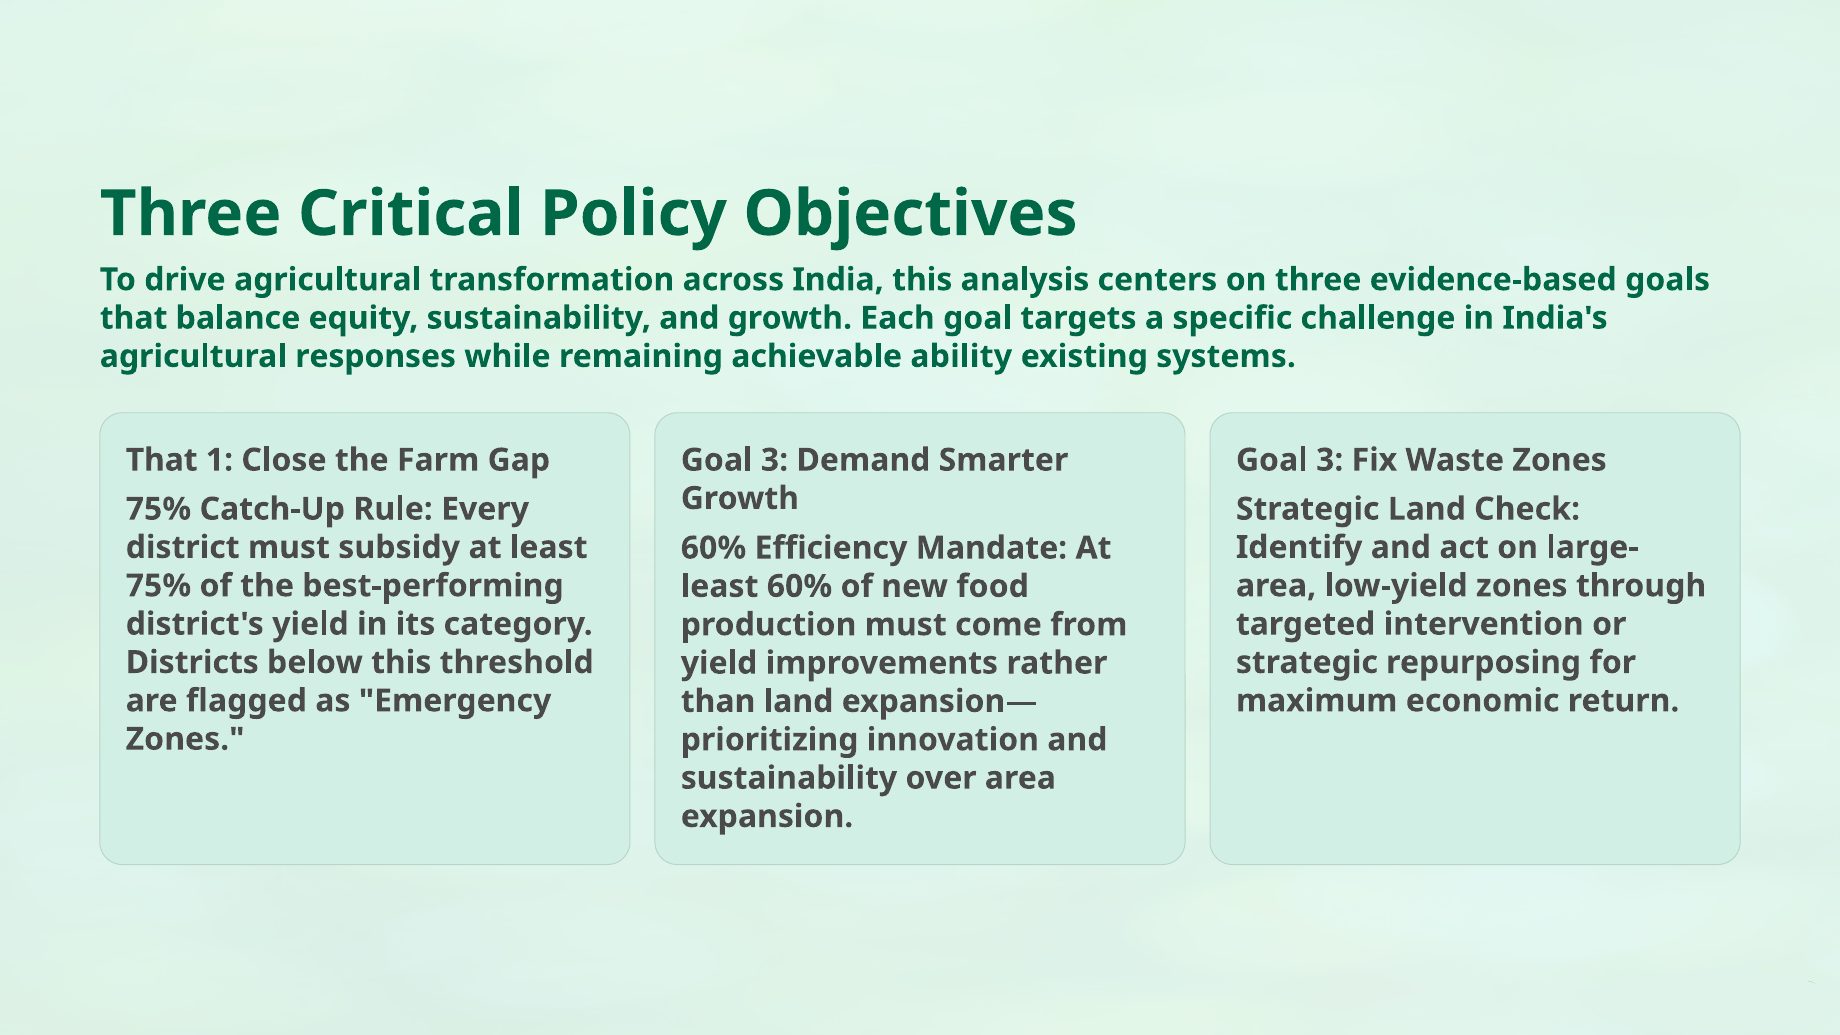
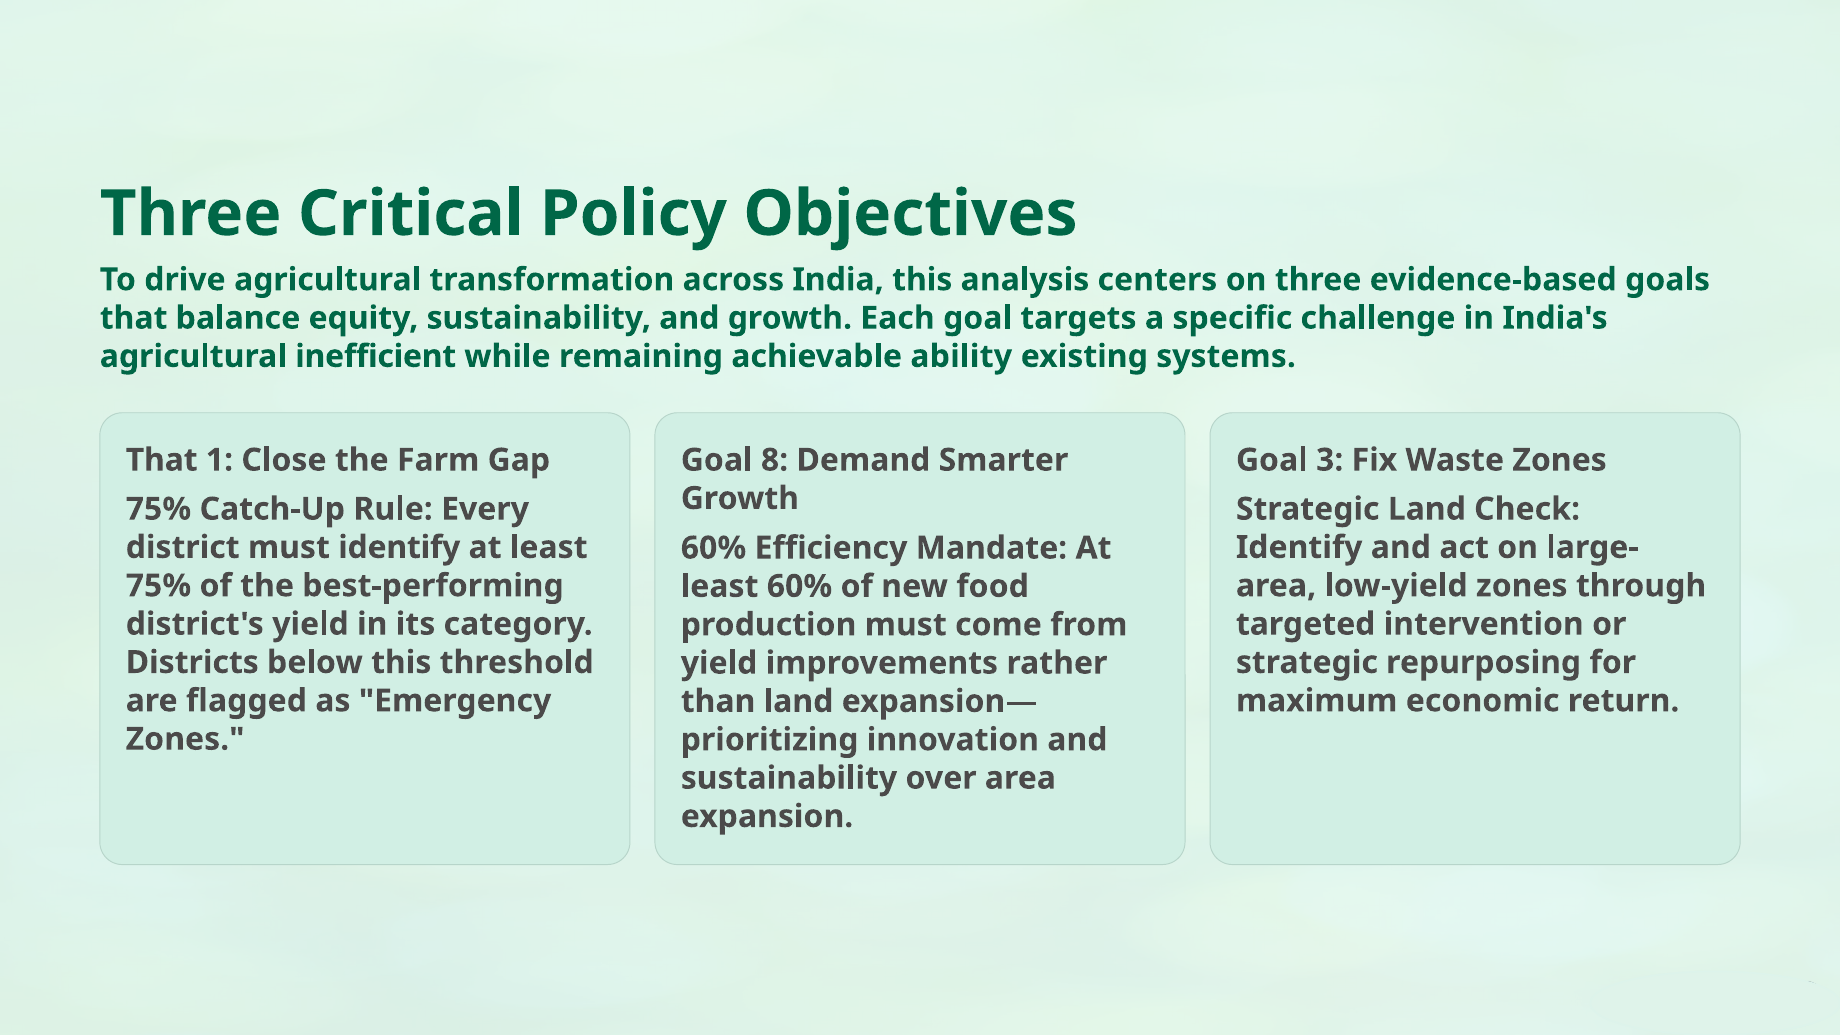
responses: responses -> inefficient (376, 356)
3: 3 -> 8 (775, 460)
must subsidy: subsidy -> identify (399, 547)
